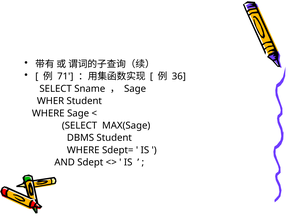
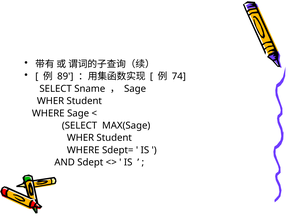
71: 71 -> 89 (65, 76)
36: 36 -> 74 (179, 76)
DBMS: DBMS -> WHER (80, 138)
